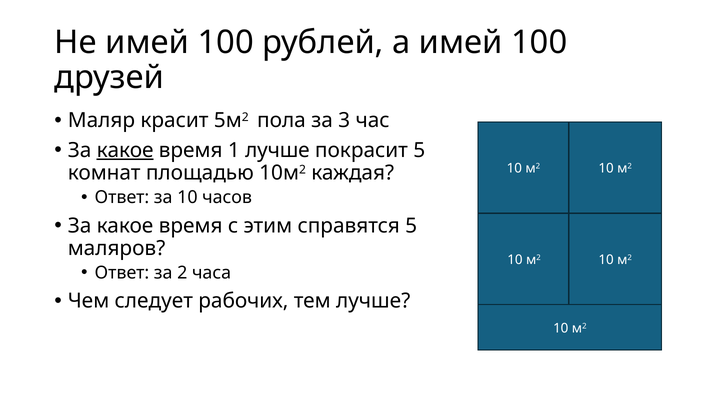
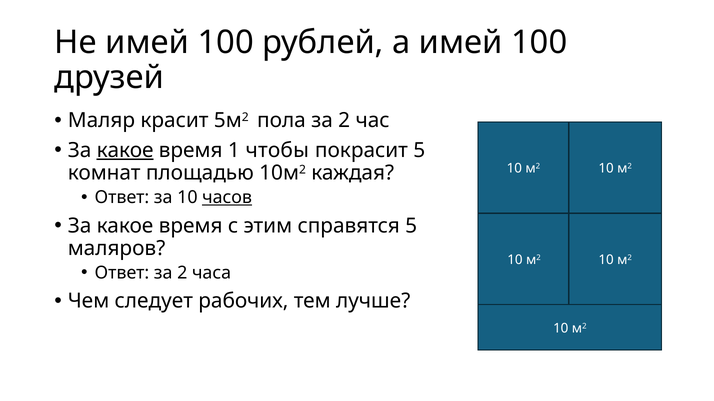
пола за 3: 3 -> 2 (344, 121)
1 лучше: лучше -> чтобы (277, 151)
часов underline: none -> present (227, 198)
